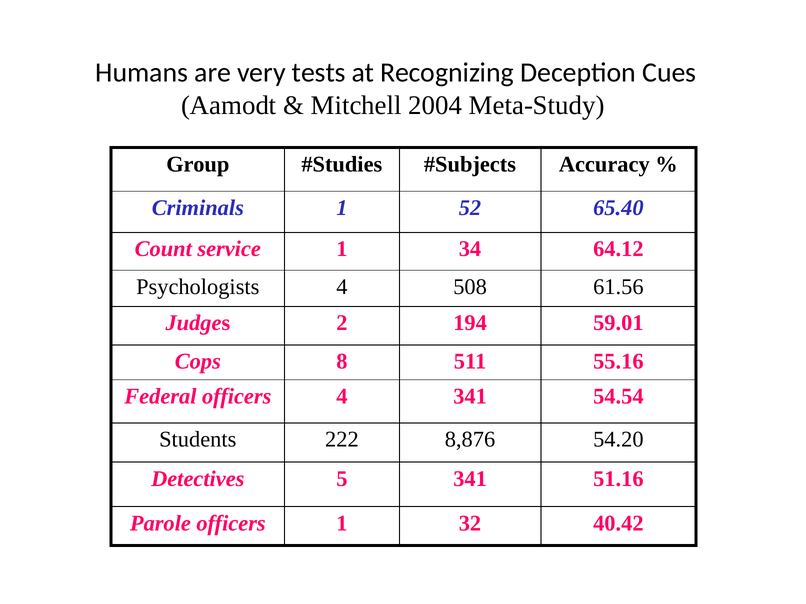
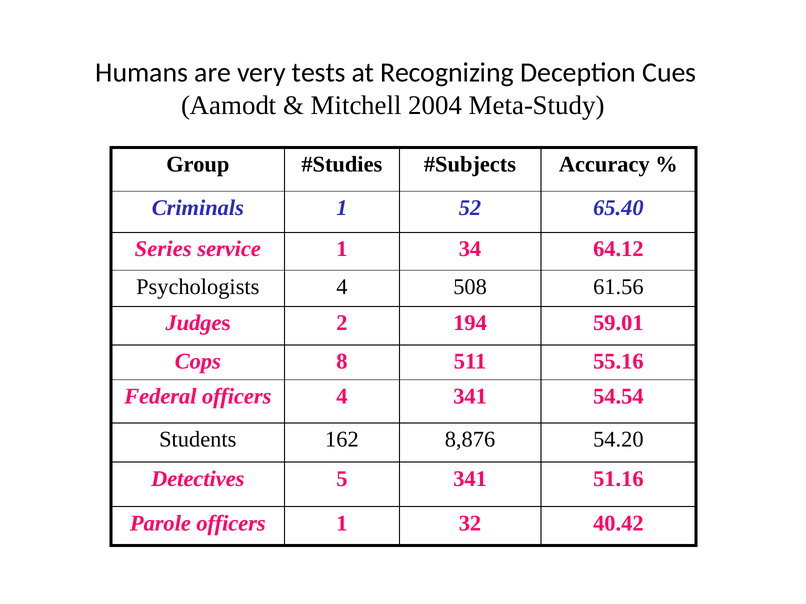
Count: Count -> Series (163, 249)
222: 222 -> 162 (342, 440)
